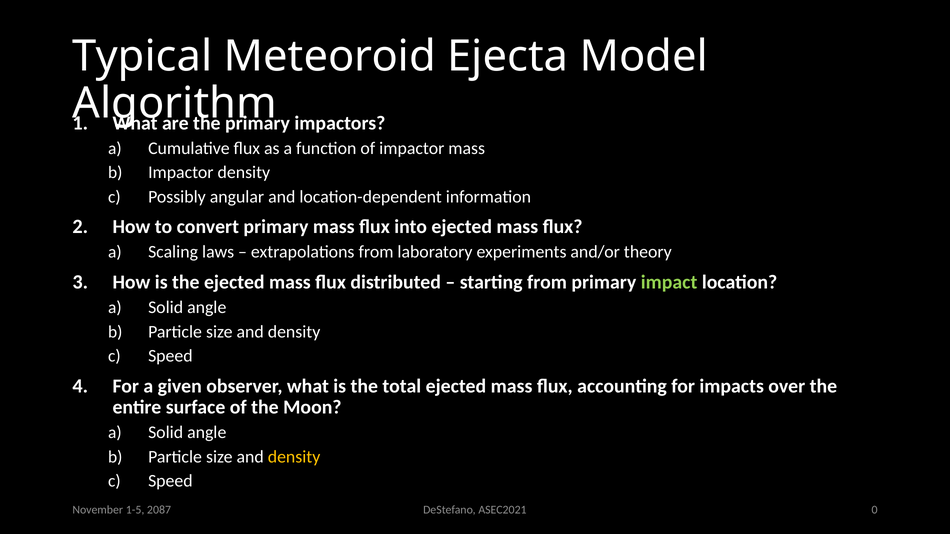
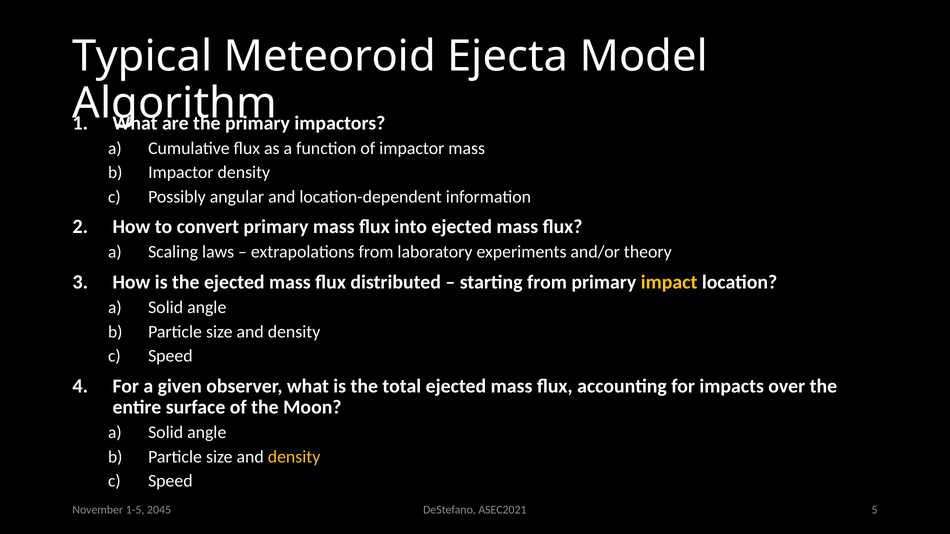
impact colour: light green -> yellow (669, 282)
0: 0 -> 5 (875, 510)
2087: 2087 -> 2045 (159, 510)
